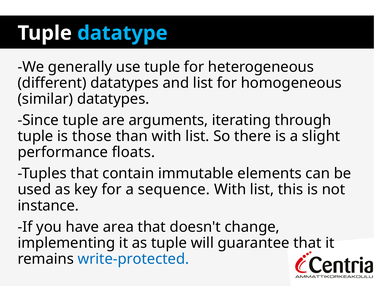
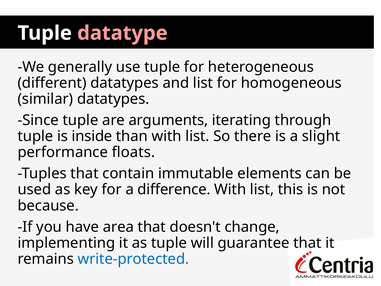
datatype colour: light blue -> pink (122, 33)
those: those -> inside (92, 136)
sequence: sequence -> difference (174, 189)
instance: instance -> because (48, 205)
